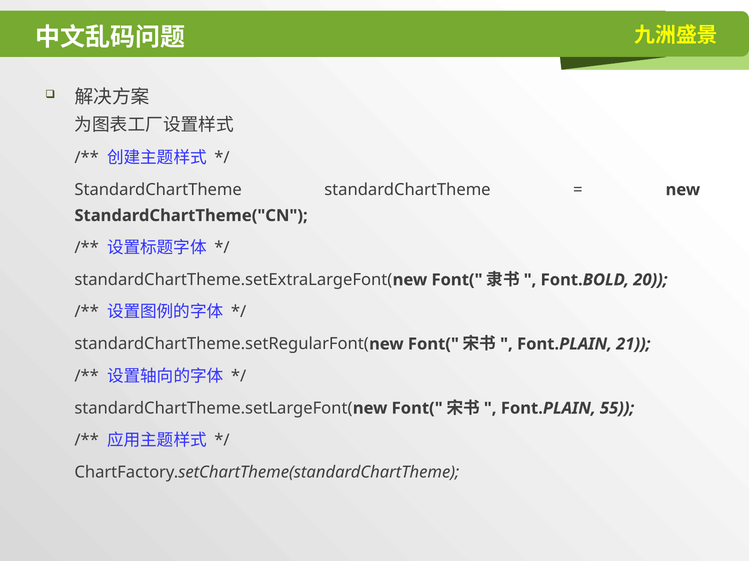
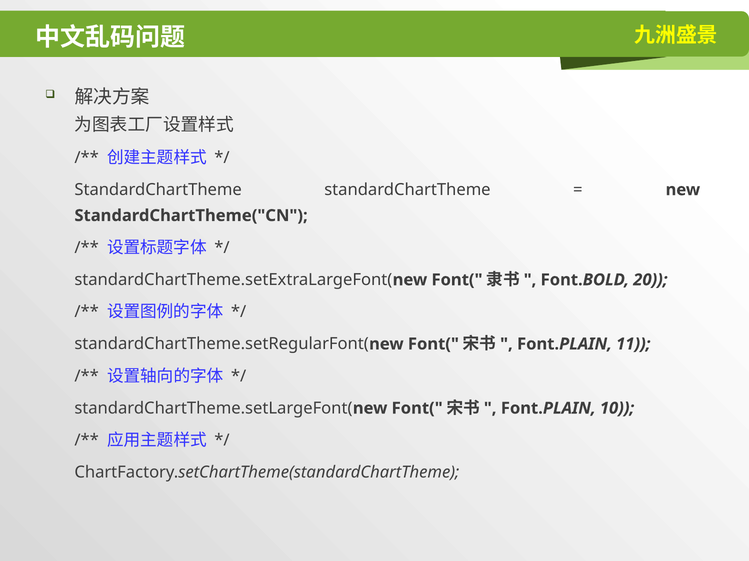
21: 21 -> 11 (633, 344)
55: 55 -> 10 (617, 409)
